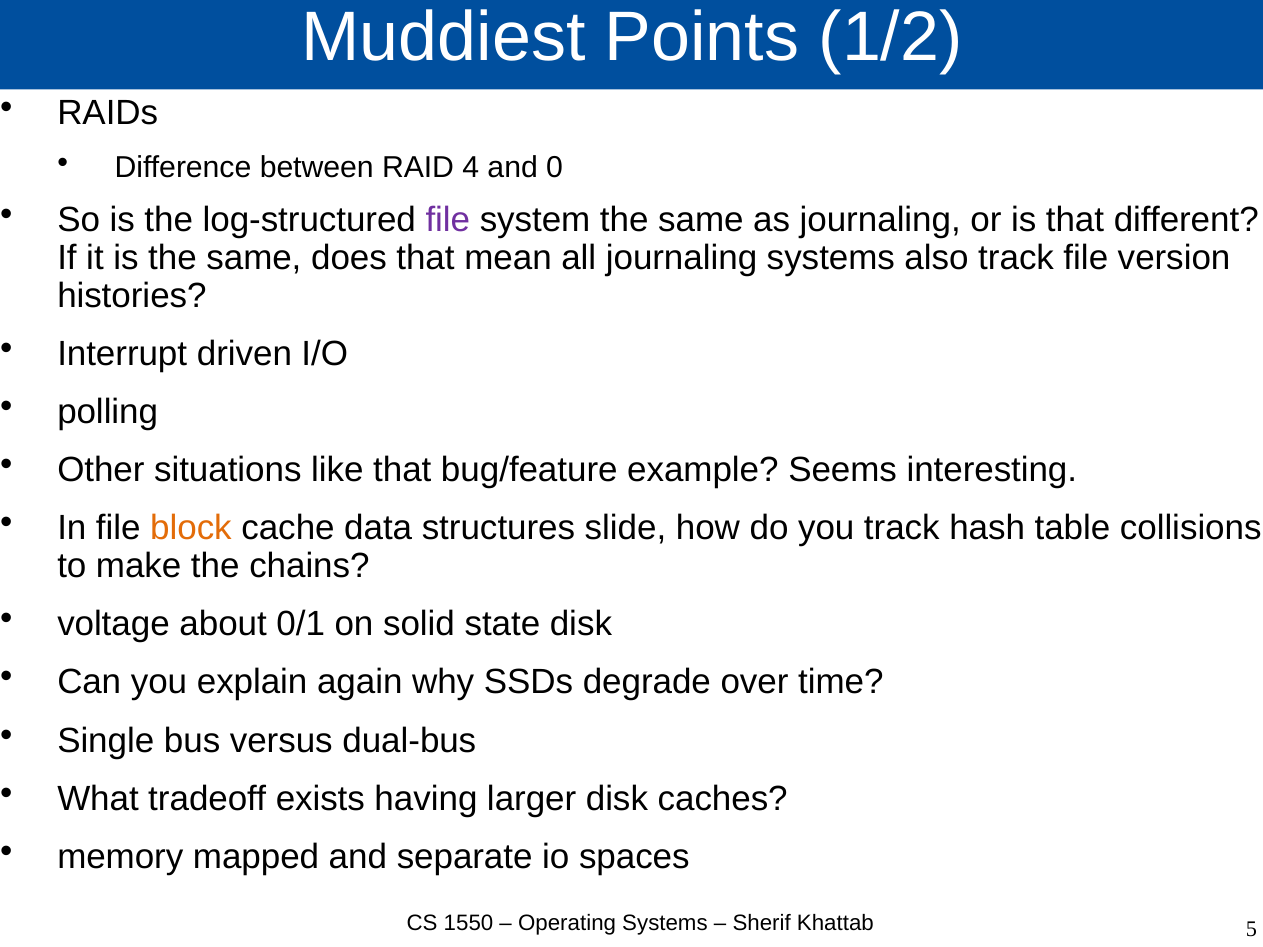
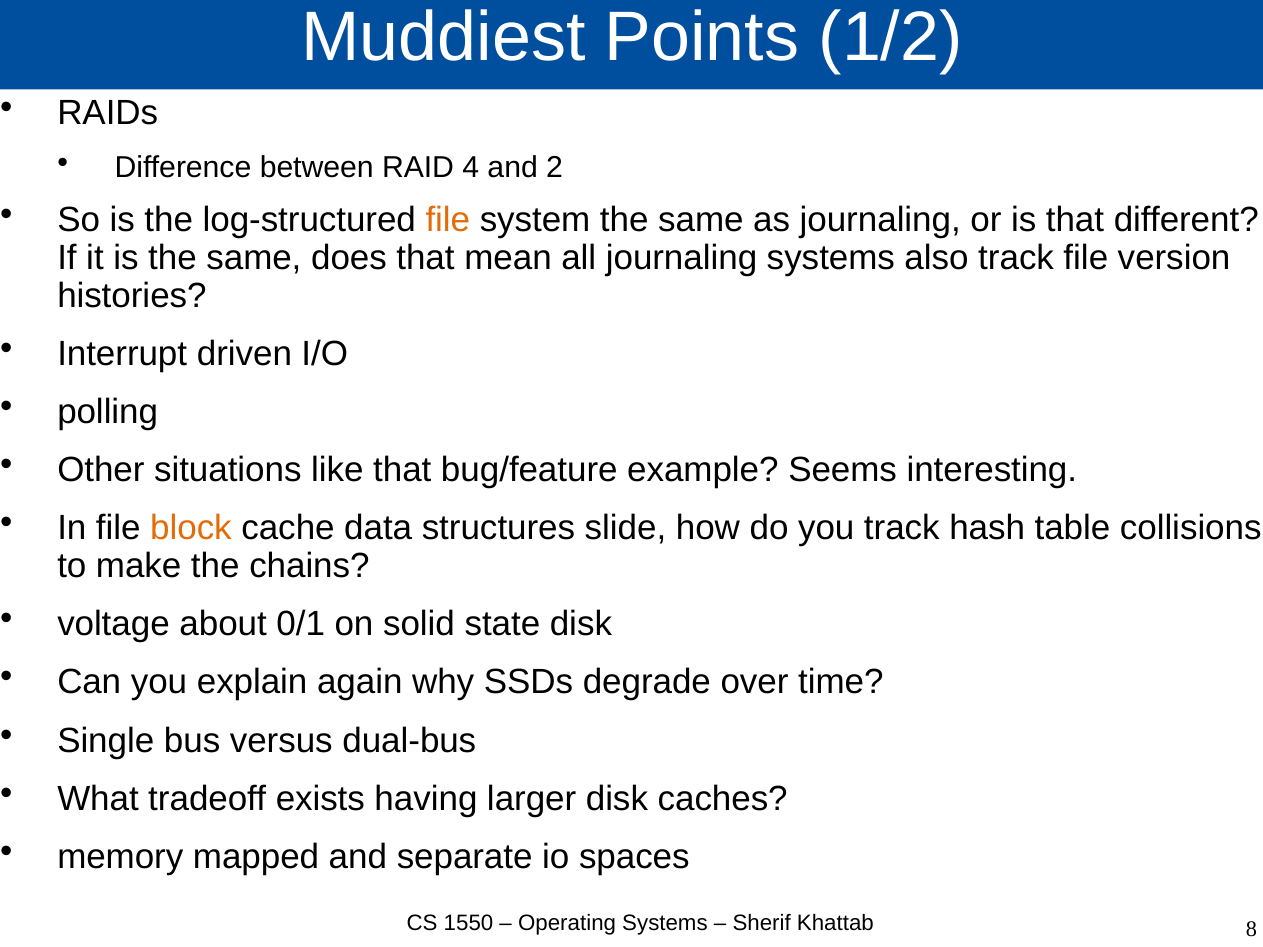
0: 0 -> 2 (555, 168)
file colour: purple -> orange (448, 220)
5: 5 -> 8 (1252, 929)
